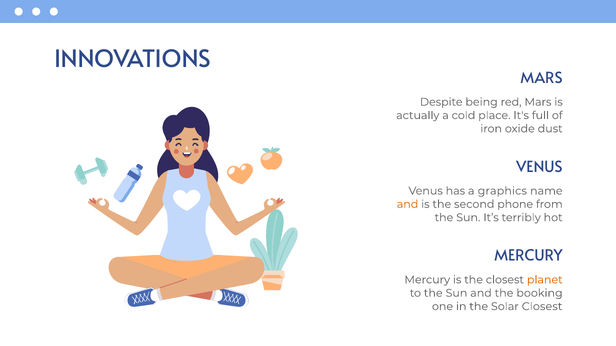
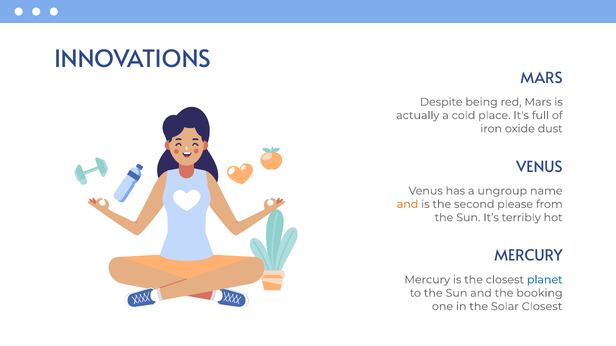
graphics: graphics -> ungroup (502, 191)
phone: phone -> please (515, 205)
planet colour: orange -> blue (545, 280)
